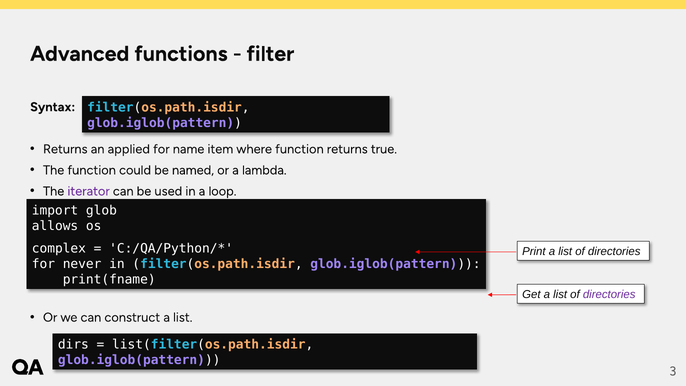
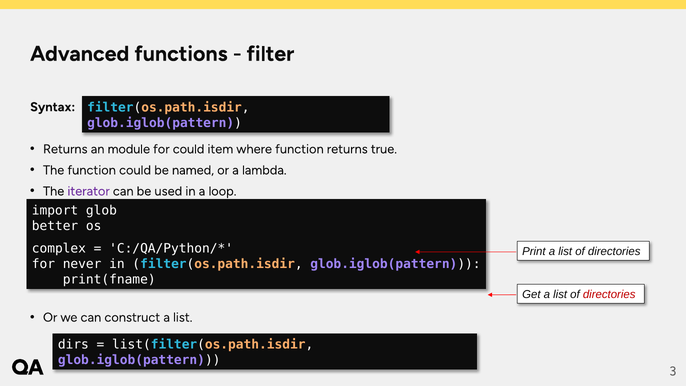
applied: applied -> module (129, 149)
for name: name -> could (189, 149)
allows: allows -> better (55, 226)
directories colour: purple -> red (609, 294)
